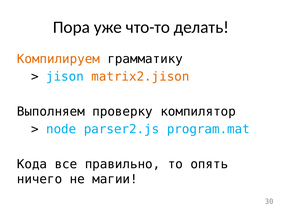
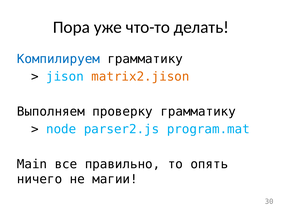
Компилируем colour: orange -> blue (58, 59)
проверку компилятор: компилятор -> грамматику (198, 112)
Кода: Кода -> Main (32, 165)
